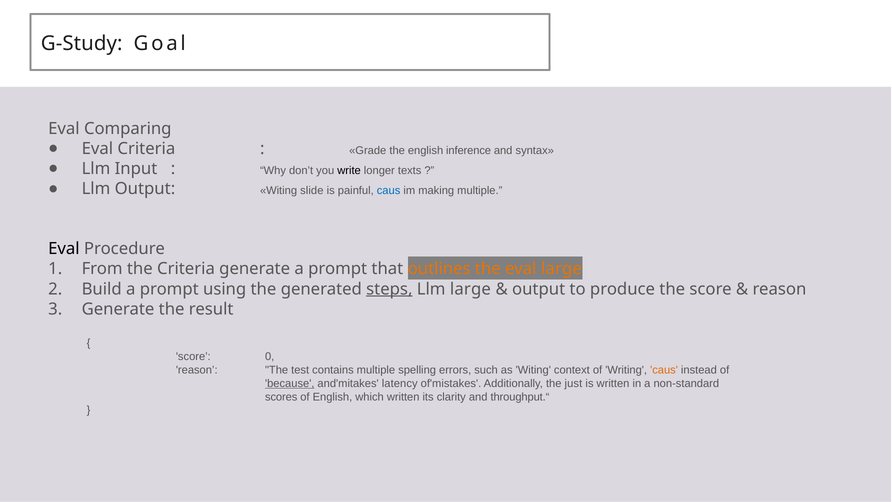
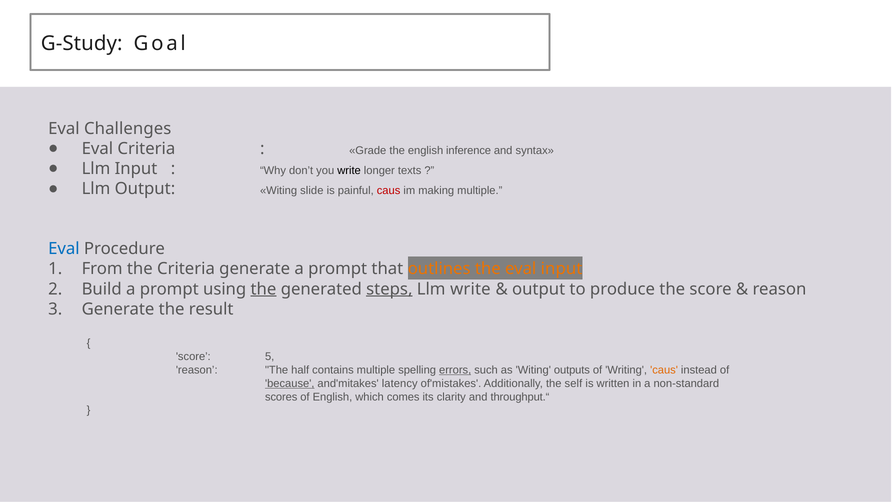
Comparing: Comparing -> Challenges (128, 129)
caus colour: blue -> red (389, 191)
Eval colour: black -> blue (64, 249)
eval large: large -> input (562, 269)
the underline: none -> present (263, 289)
Llm large: large -> write (470, 289)
0: 0 -> 5 (270, 357)
test: test -> half (300, 370)
errors underline: none -> present (455, 370)
context: context -> outputs (572, 370)
just: just -> self (573, 383)
which written: written -> comes (403, 397)
